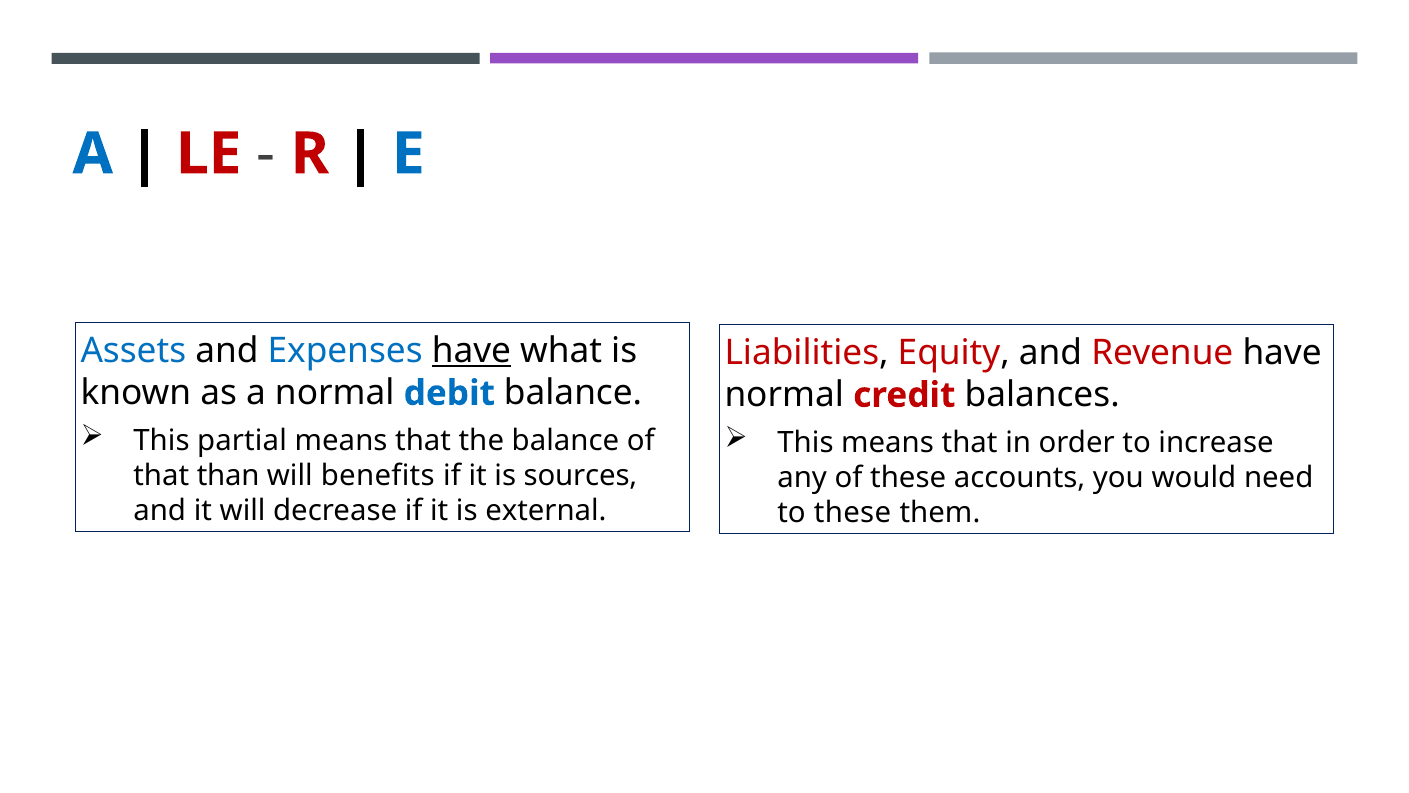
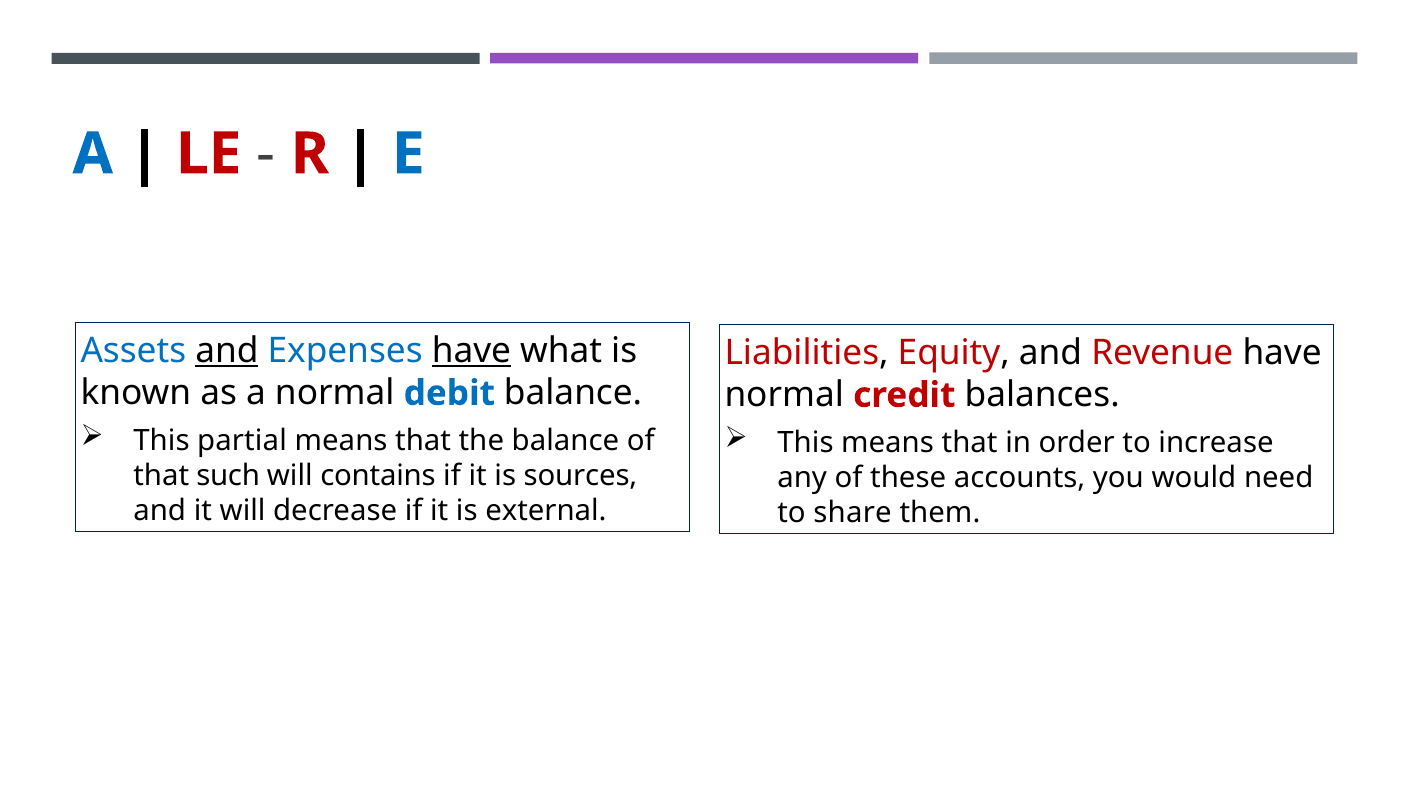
and underline: none -> present (227, 351)
than: than -> such (228, 475)
benefits: benefits -> contains (378, 475)
to these: these -> share (853, 513)
